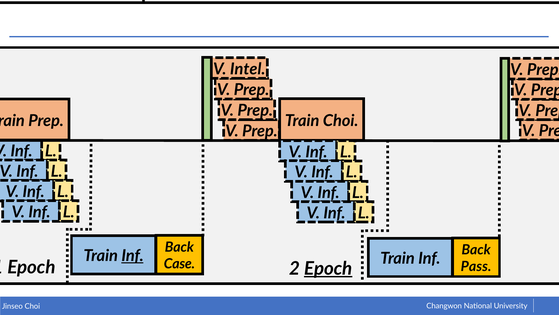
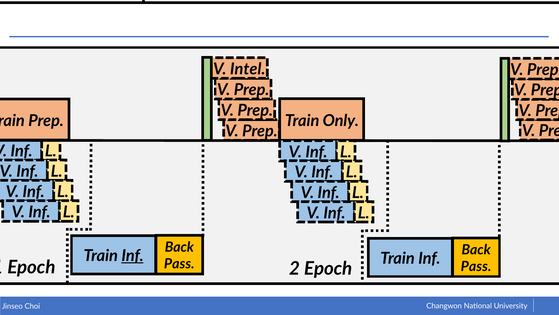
Train Choi: Choi -> Only (341, 120)
Case: Case -> Pass (179, 264)
Epoch underline: present -> none (328, 268)
